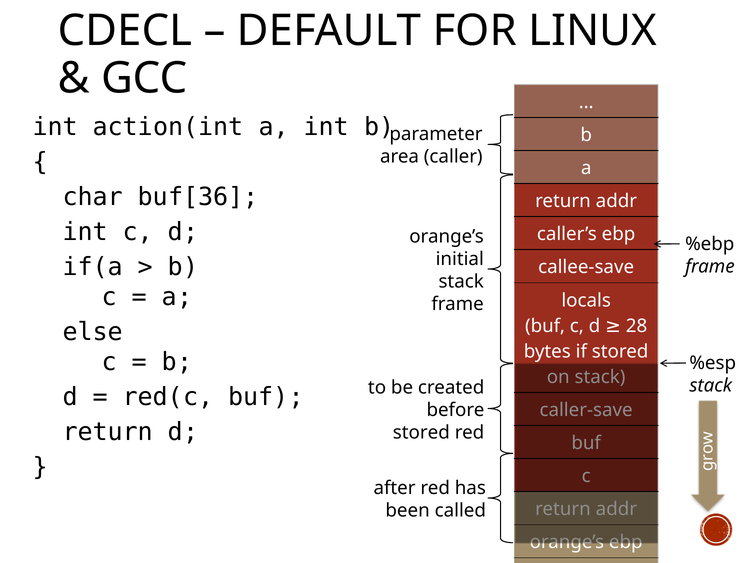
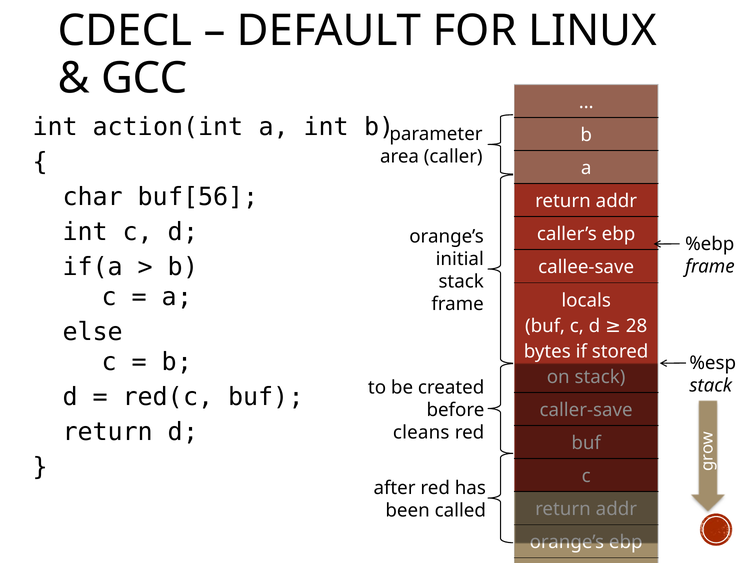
buf[36: buf[36 -> buf[56 (198, 197)
stored: stored -> cleans (421, 433)
